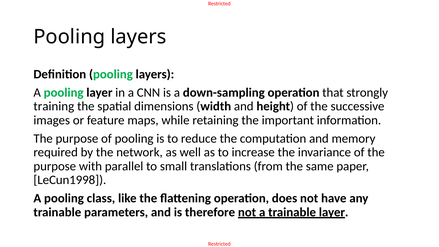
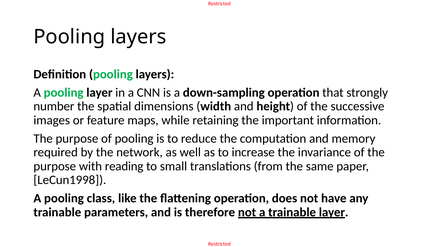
training: training -> number (54, 106)
parallel: parallel -> reading (124, 166)
